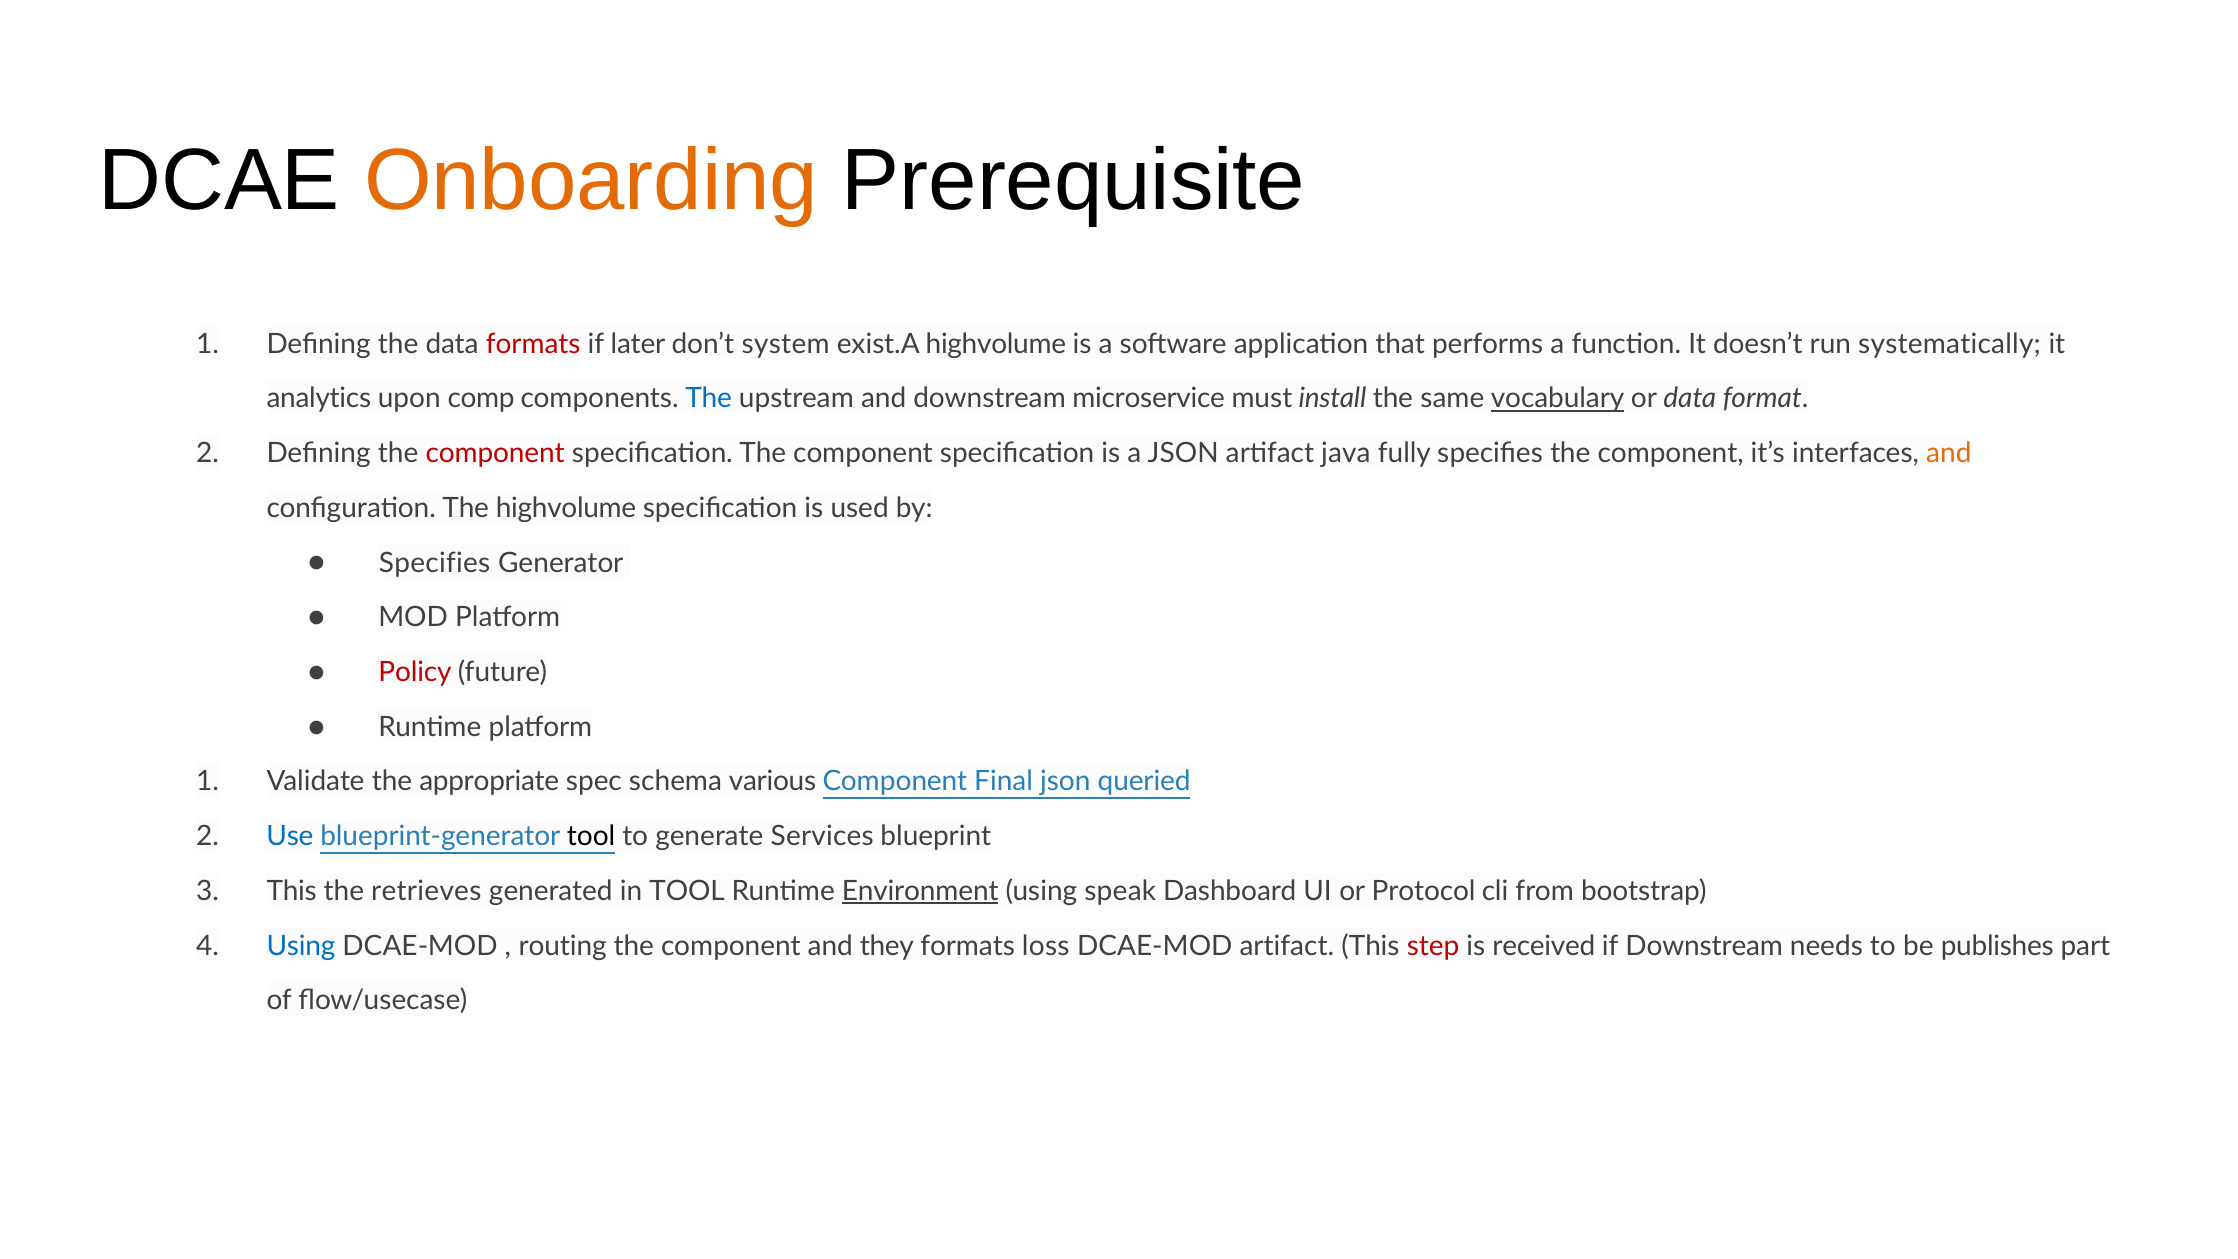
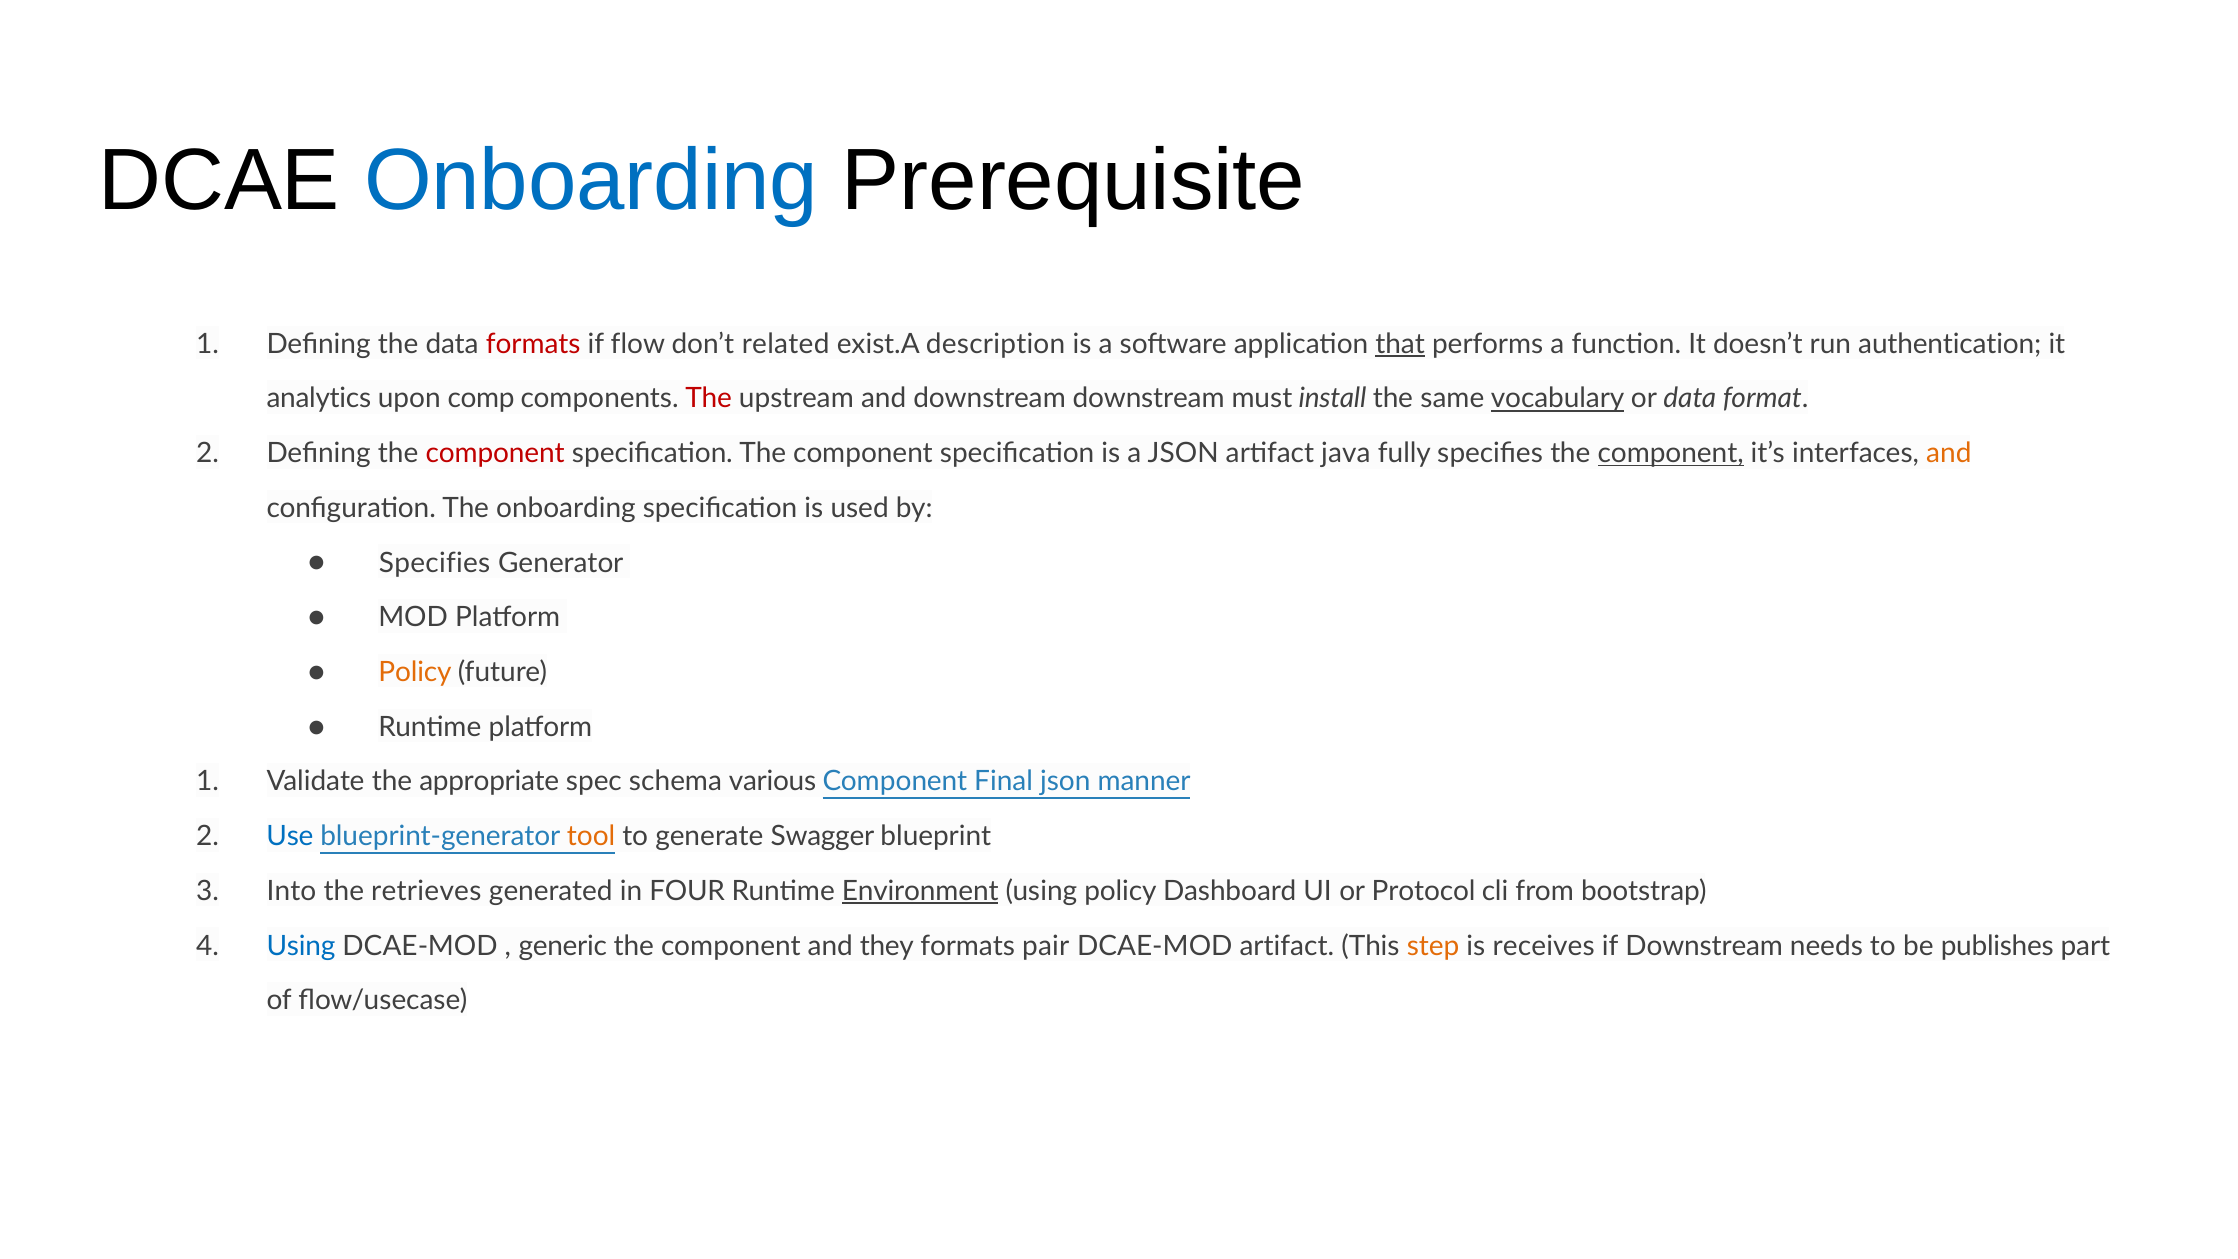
Onboarding colour: orange -> blue (591, 181)
later: later -> flow (638, 344)
system: system -> related (786, 344)
exist.A highvolume: highvolume -> description (996, 344)
that underline: none -> present (1400, 344)
systematically: systematically -> authentication (1950, 344)
The colour: blue -> red (709, 399)
downstream microservice: microservice -> downstream (1149, 399)
component underline: none -> present (1671, 453)
The highvolume: highvolume -> onboarding (566, 508)
Policy colour: red -> orange (415, 672)
queried: queried -> manner (1144, 782)
tool colour: black -> orange (591, 836)
Services: Services -> Swagger (822, 836)
This: This -> Into (291, 891)
in TOOL: TOOL -> FOUR (687, 891)
using speak: speak -> policy (1120, 891)
routing: routing -> generic (563, 946)
loss: loss -> pair (1046, 946)
step colour: red -> orange (1433, 946)
received: received -> receives (1544, 946)
